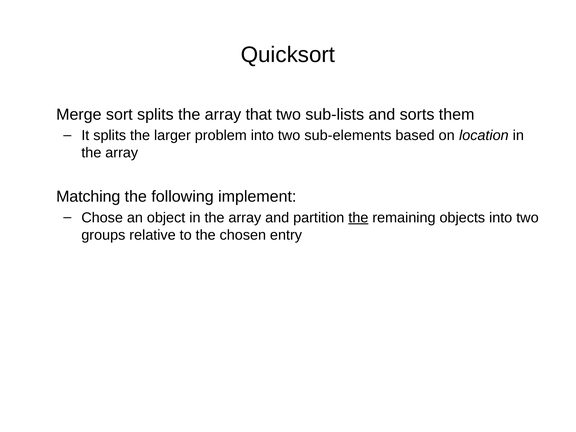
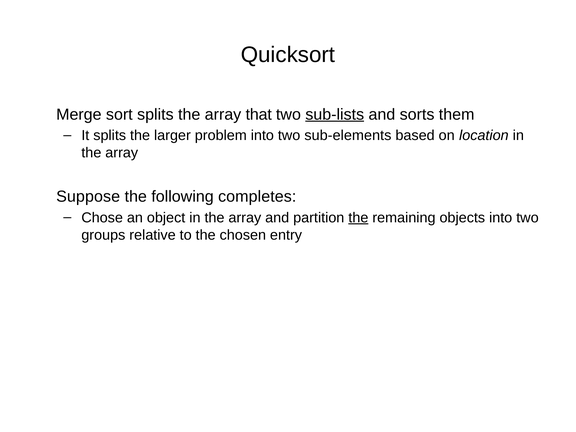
sub-lists underline: none -> present (335, 114)
Matching: Matching -> Suppose (88, 197)
implement: implement -> completes (257, 197)
